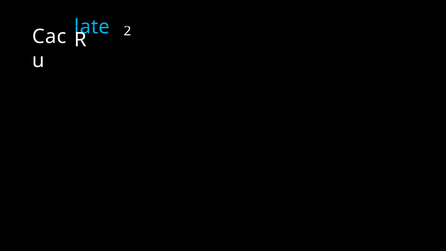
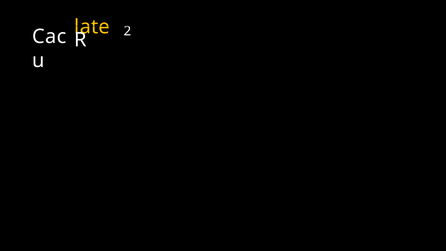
late colour: light blue -> yellow (92, 27)
